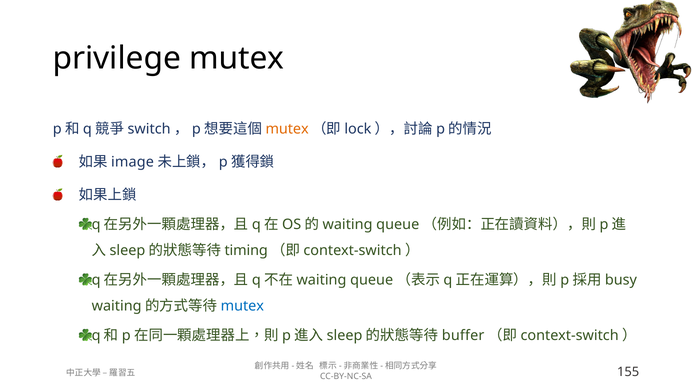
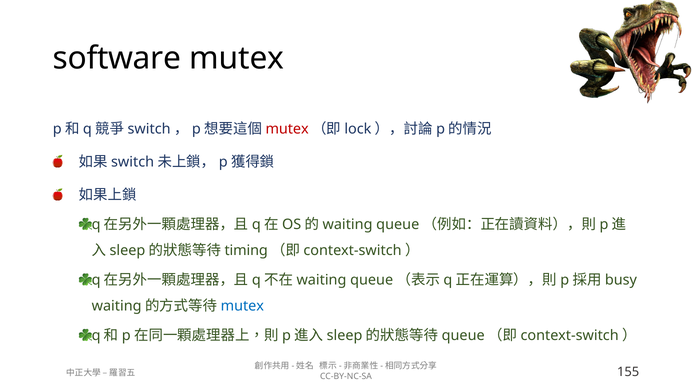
privilege: privilege -> software (117, 58)
mutex colour: orange -> red (287, 129)
image: image -> switch (133, 162)
buffer: buffer -> queue (463, 336)
